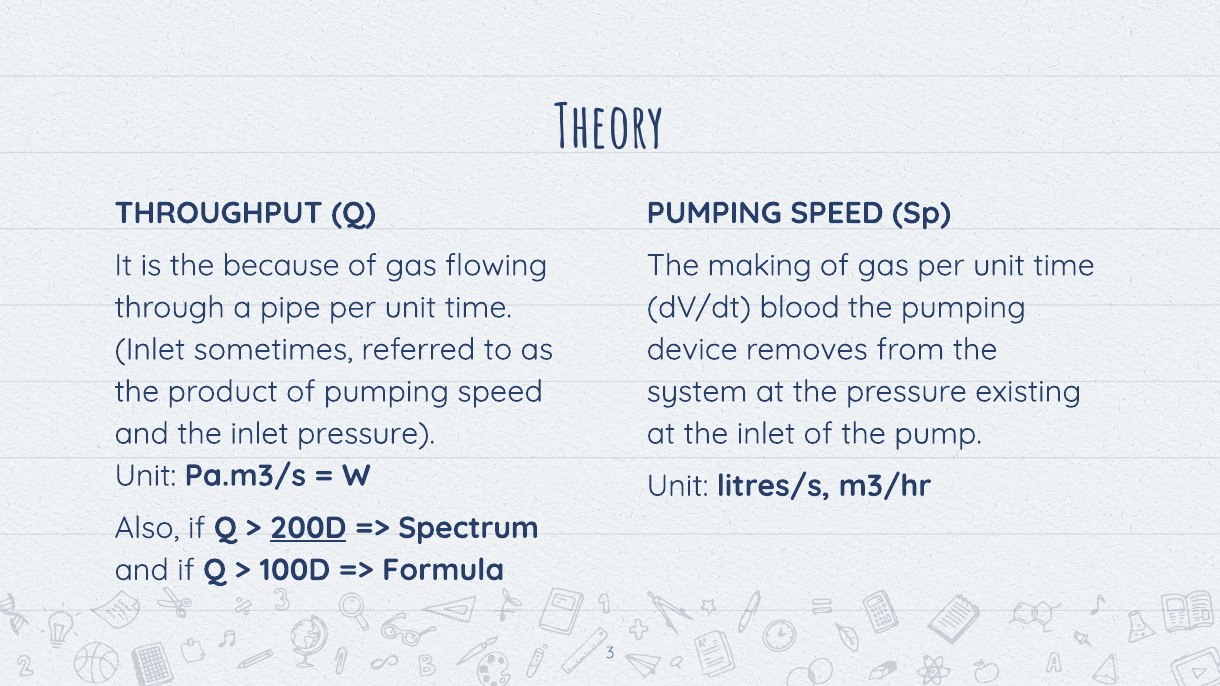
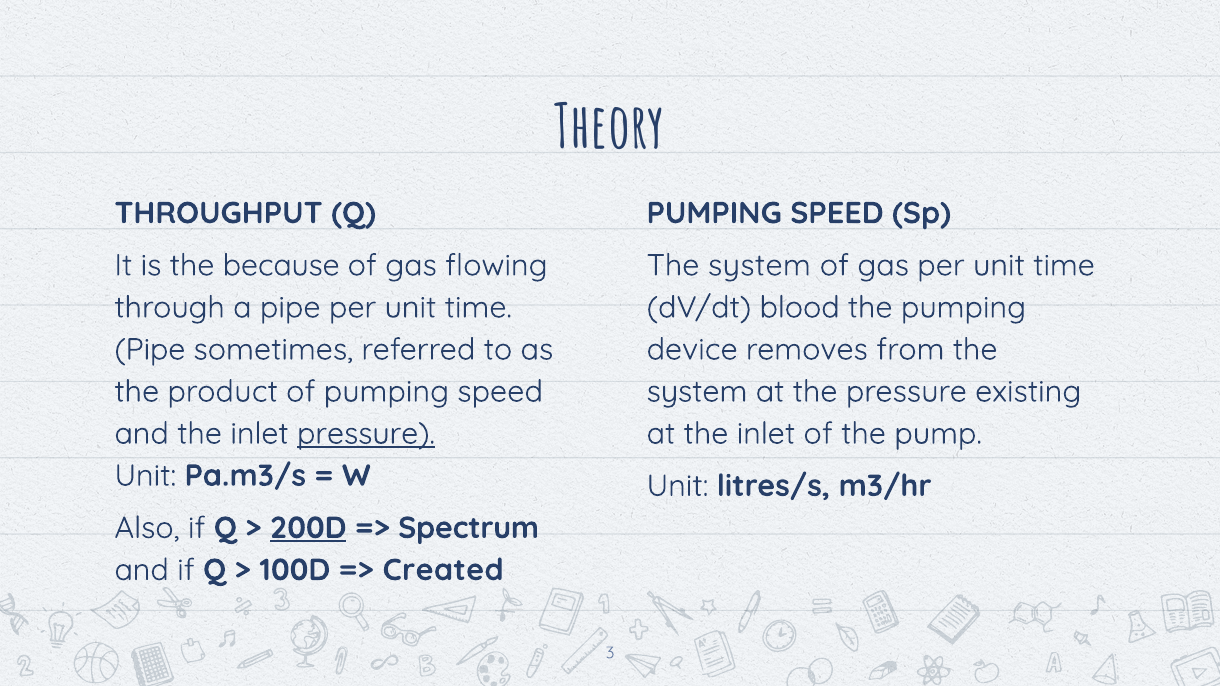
making: making -> system (759, 265)
Inlet: Inlet -> Pipe (150, 350)
pressure underline: none -> present (366, 434)
Formula: Formula -> Created (443, 570)
